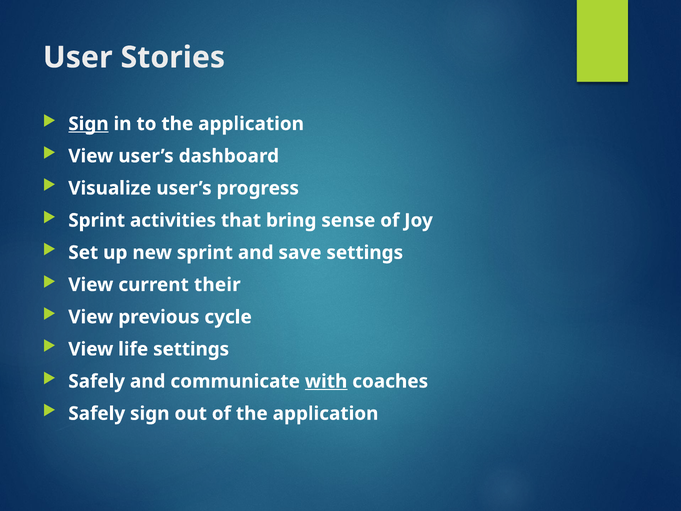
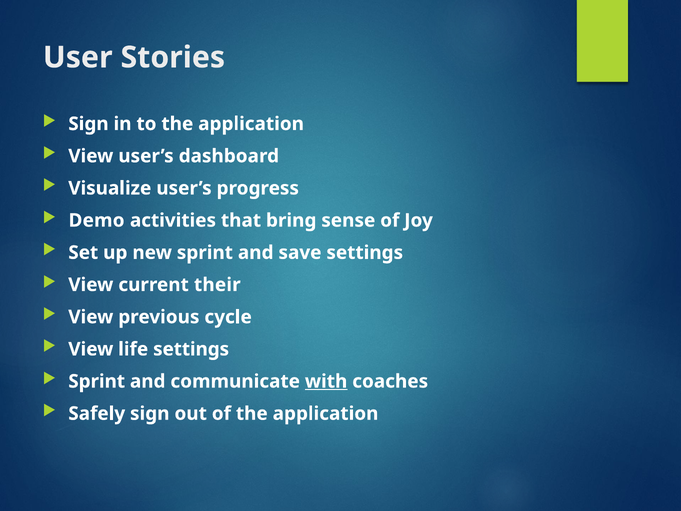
Sign underline: present -> none (88, 124)
Sprint: Sprint -> Demo (97, 220)
Safely: Safely -> Sprint (97, 381)
